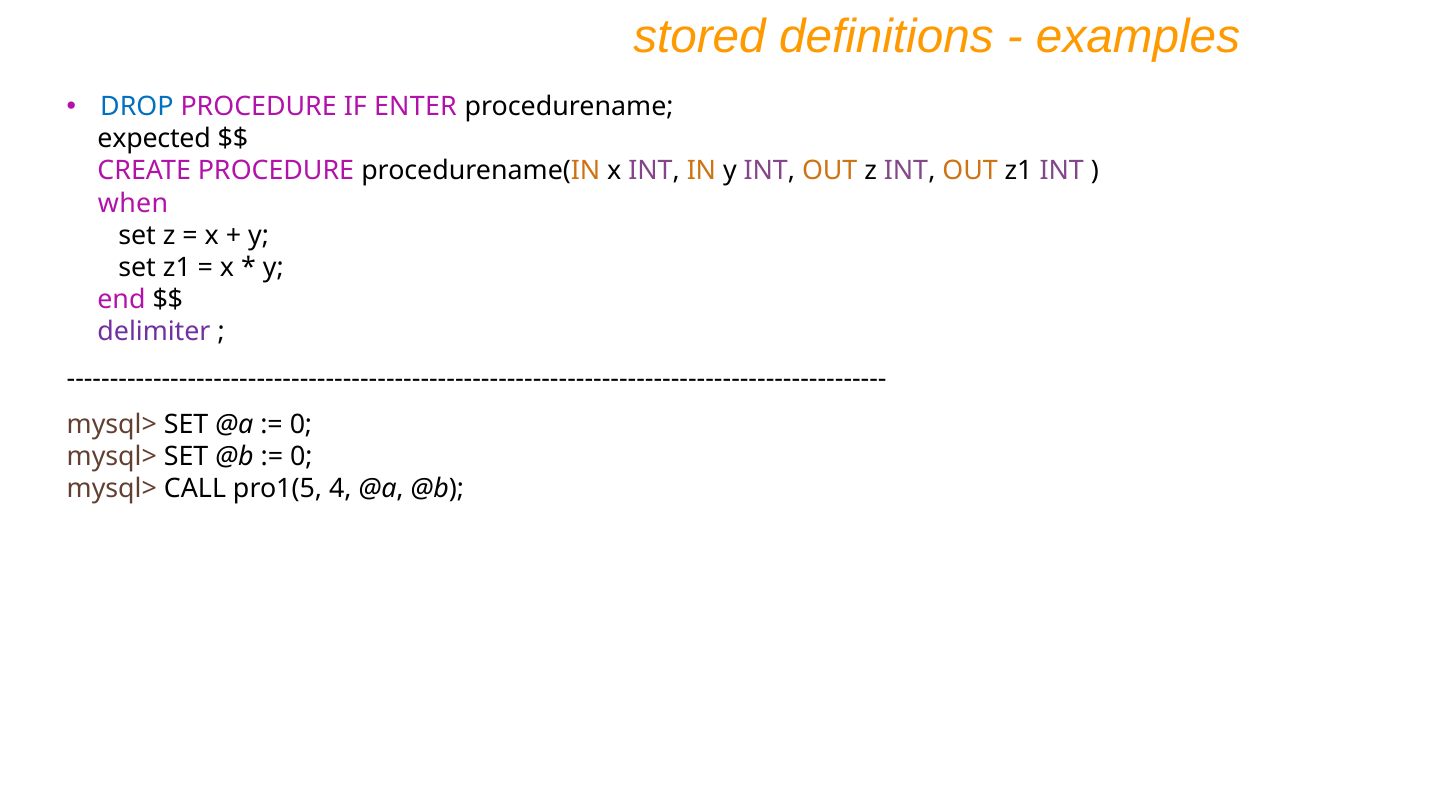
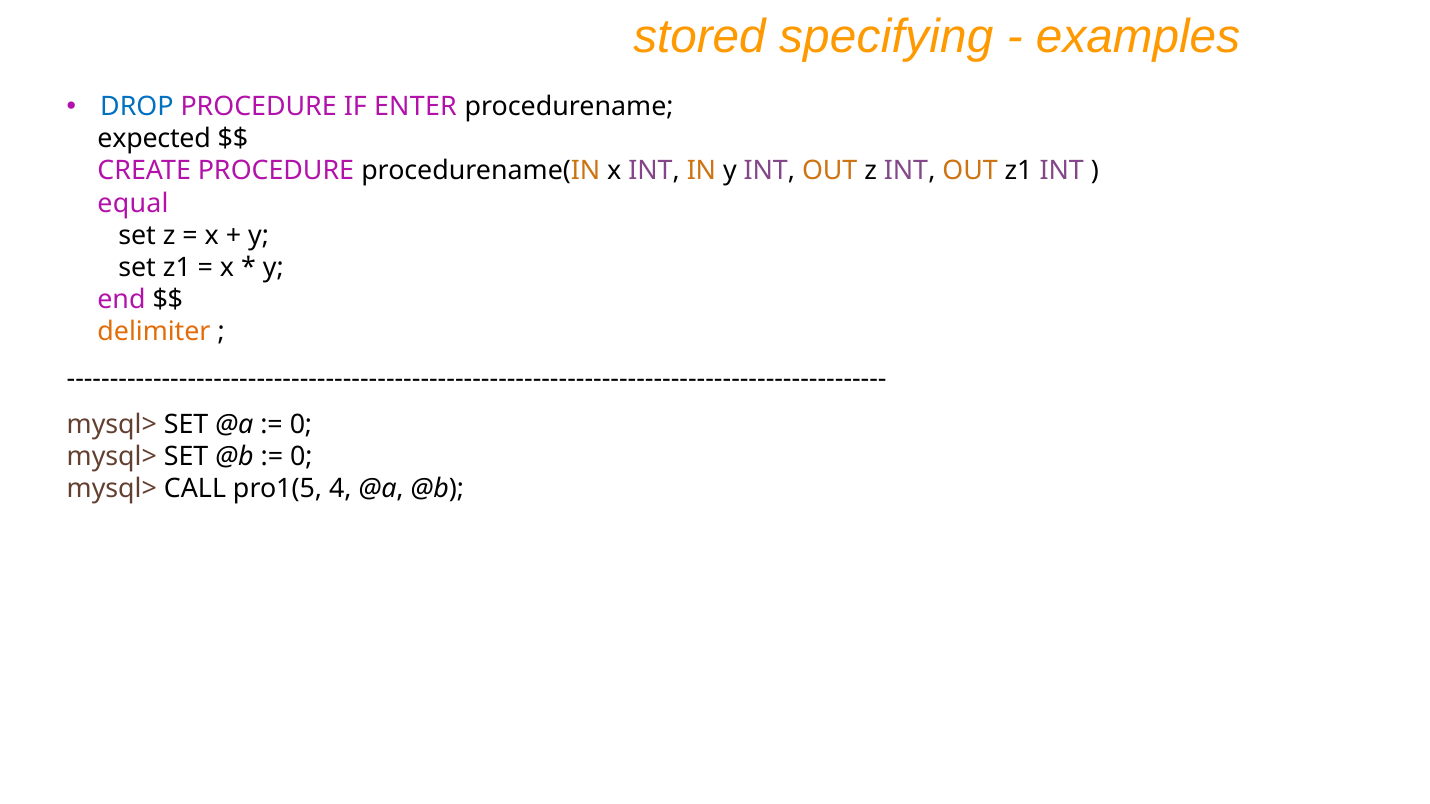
definitions: definitions -> specifying (886, 37)
when: when -> equal (133, 203)
delimiter colour: purple -> orange (154, 332)
